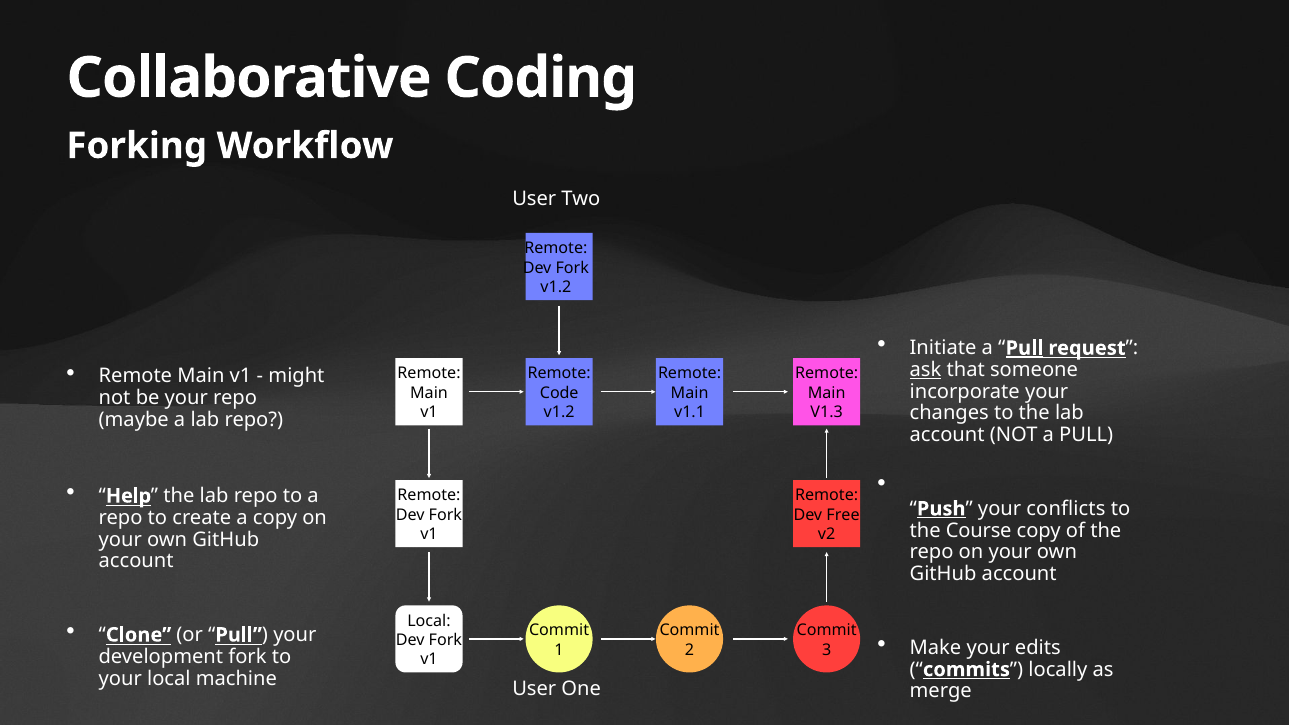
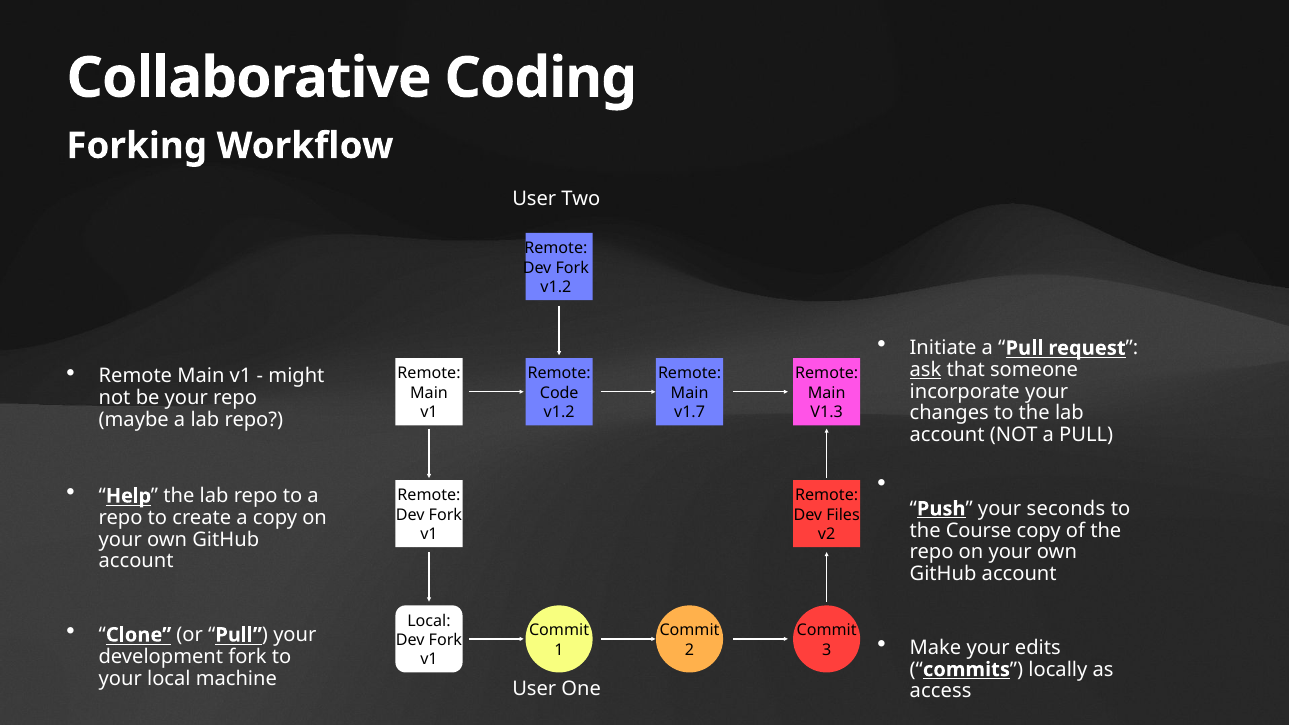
Pull underline: present -> none (1024, 348)
v1.1: v1.1 -> v1.7 (690, 412)
conflicts: conflicts -> seconds (1066, 509)
Free: Free -> Files (843, 515)
merge: merge -> access (941, 691)
